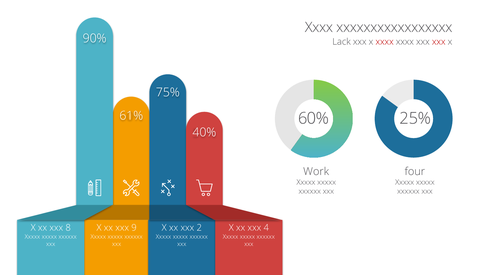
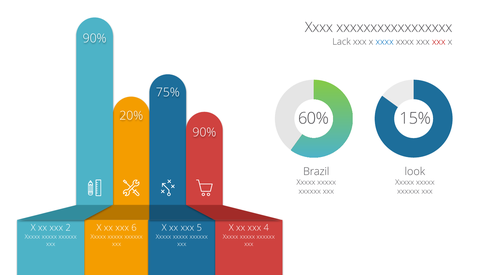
xxxx colour: red -> blue (385, 42)
61%: 61% -> 20% (131, 116)
25%: 25% -> 15% (415, 118)
40%: 40% -> 90% (204, 133)
Work: Work -> Brazil (316, 172)
four: four -> look (415, 172)
8: 8 -> 2 (68, 228)
9: 9 -> 6 (134, 228)
2: 2 -> 5 (199, 228)
